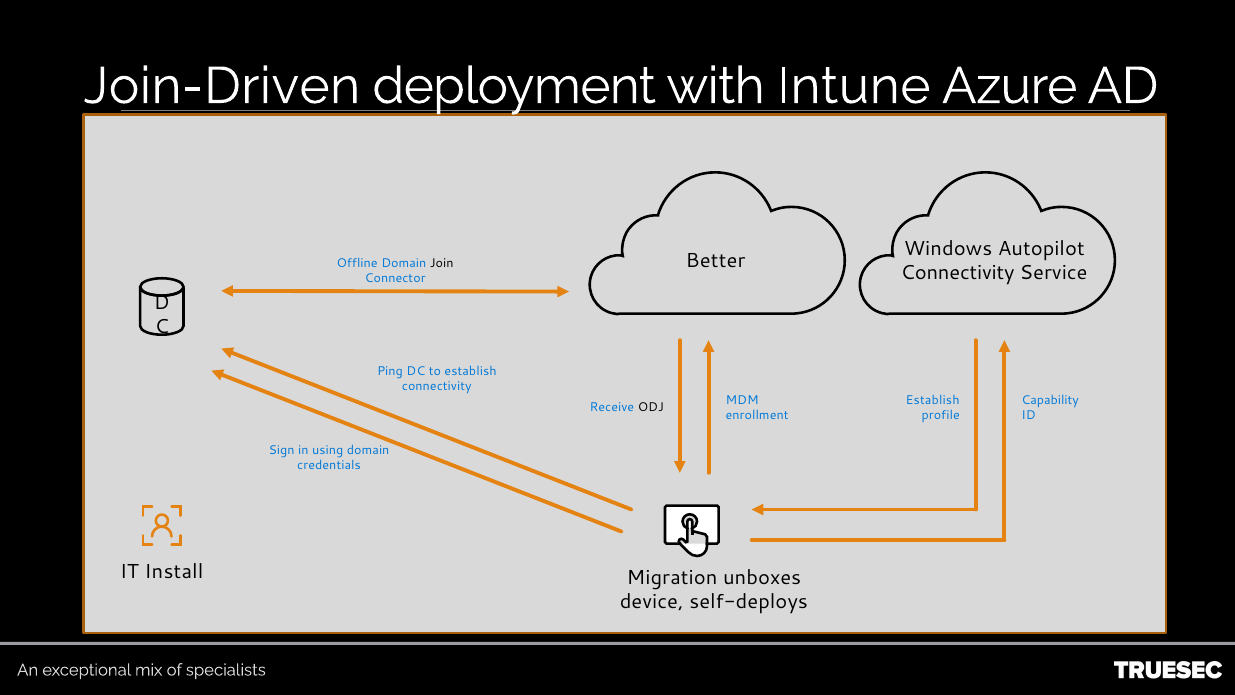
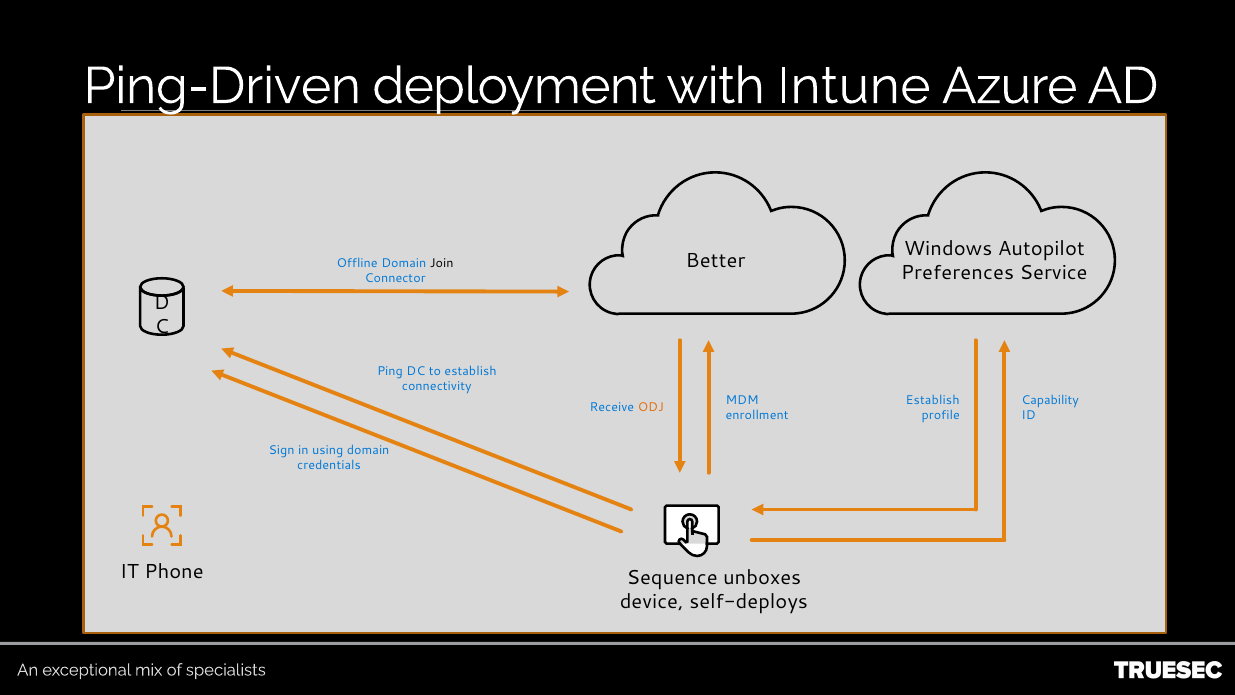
Join-Driven: Join-Driven -> Ping-Driven (222, 86)
Connectivity: Connectivity -> Preferences (957, 273)
ODJ colour: black -> orange (651, 407)
Install: Install -> Phone (174, 572)
Migration: Migration -> Sequence (672, 578)
